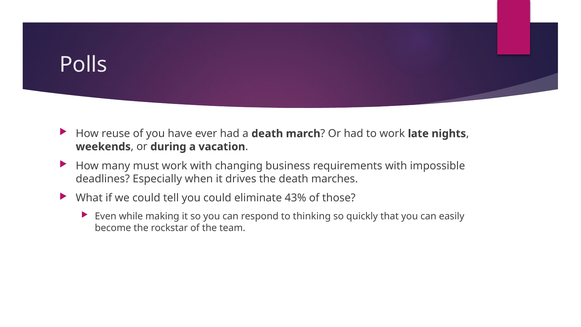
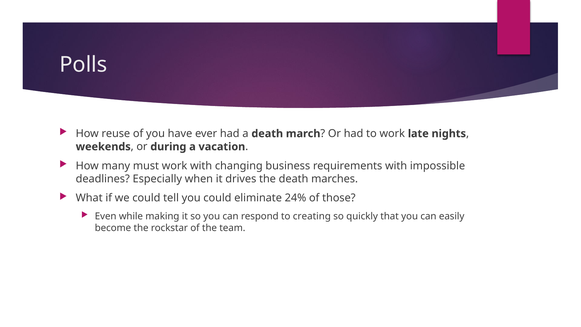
43%: 43% -> 24% (295, 198)
thinking: thinking -> creating (312, 216)
